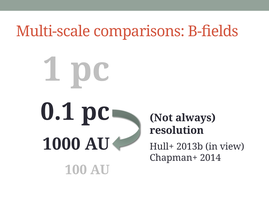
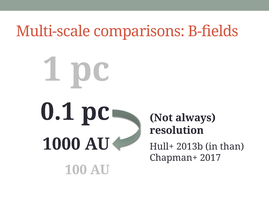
view: view -> than (232, 146)
2014: 2014 -> 2017 (210, 158)
